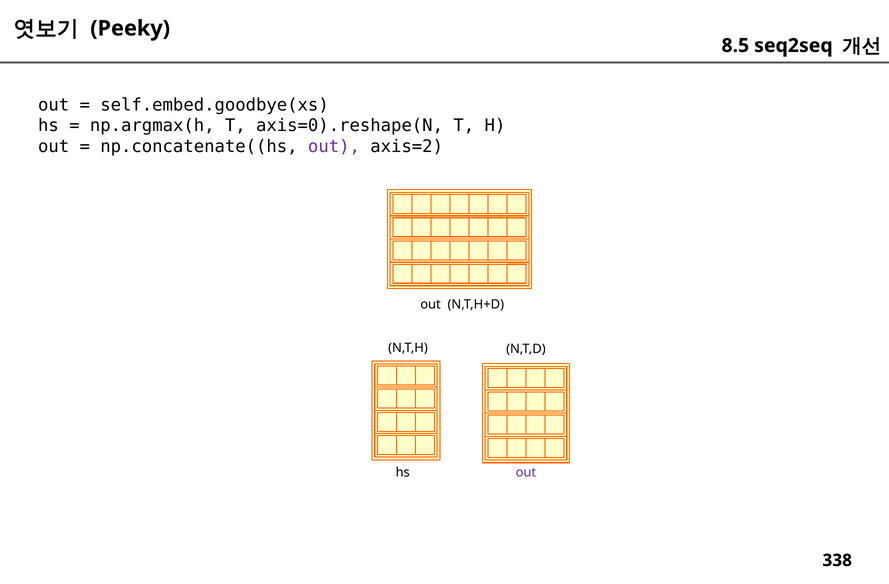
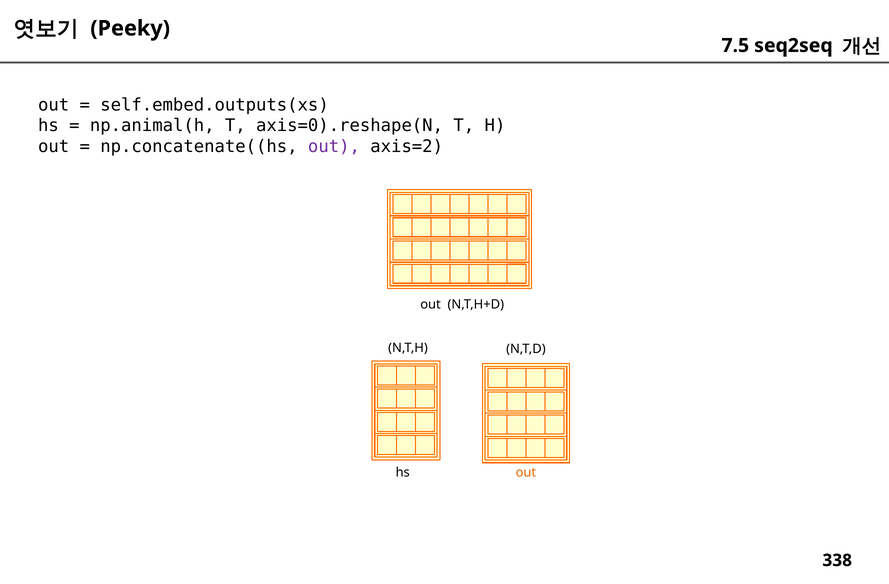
8.5: 8.5 -> 7.5 (735, 46)
self.embed.goodbye(xs: self.embed.goodbye(xs -> self.embed.outputs(xs (215, 105)
np.argmax(h: np.argmax(h -> np.animal(h (152, 126)
out colour: purple -> orange (526, 472)
